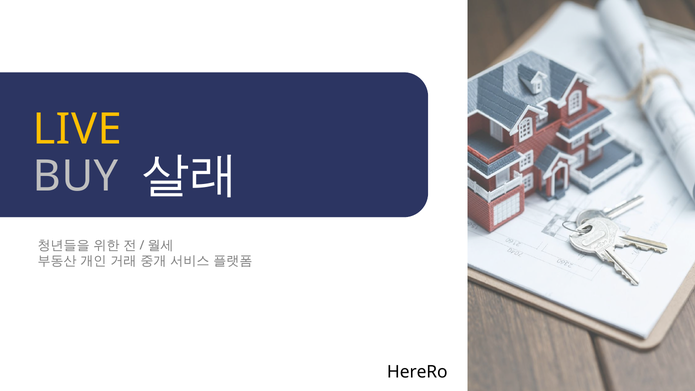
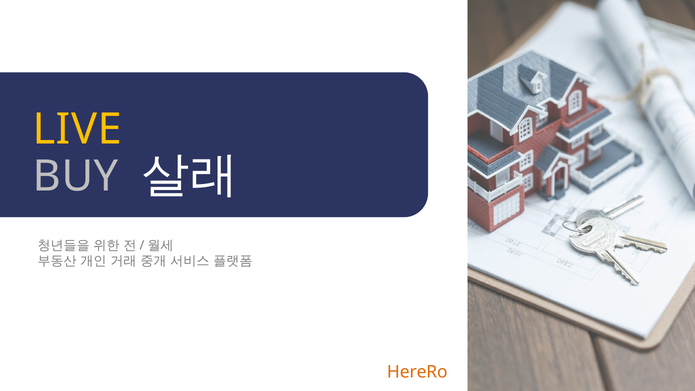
HereRo colour: black -> orange (417, 372)
